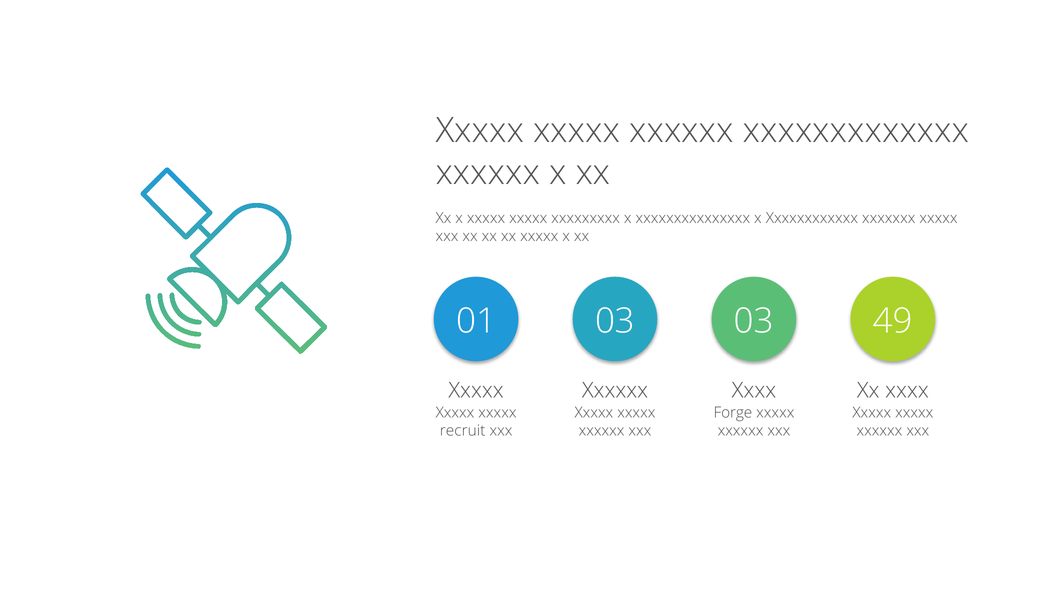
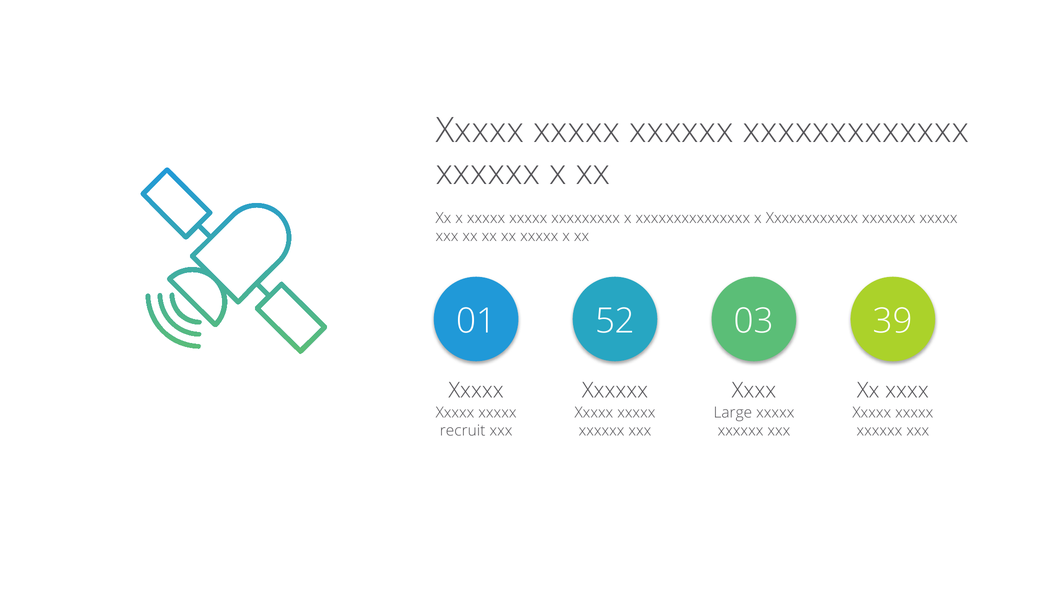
01 03: 03 -> 52 (615, 321)
49: 49 -> 39 (893, 321)
Forge: Forge -> Large (733, 413)
